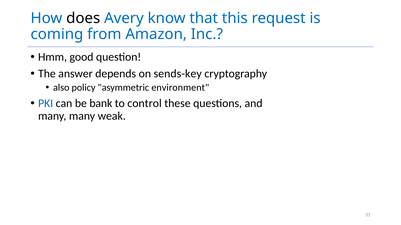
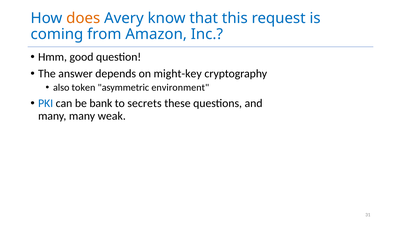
does colour: black -> orange (83, 18)
sends-key: sends-key -> might-key (178, 74)
policy: policy -> token (84, 88)
control: control -> secrets (145, 104)
